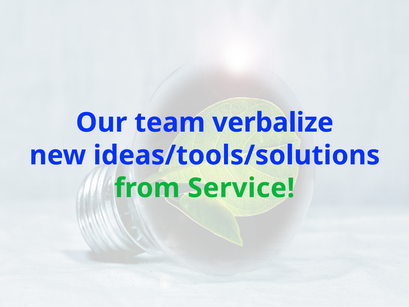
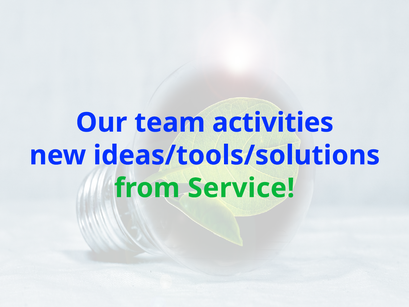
verbalize: verbalize -> activities (273, 123)
